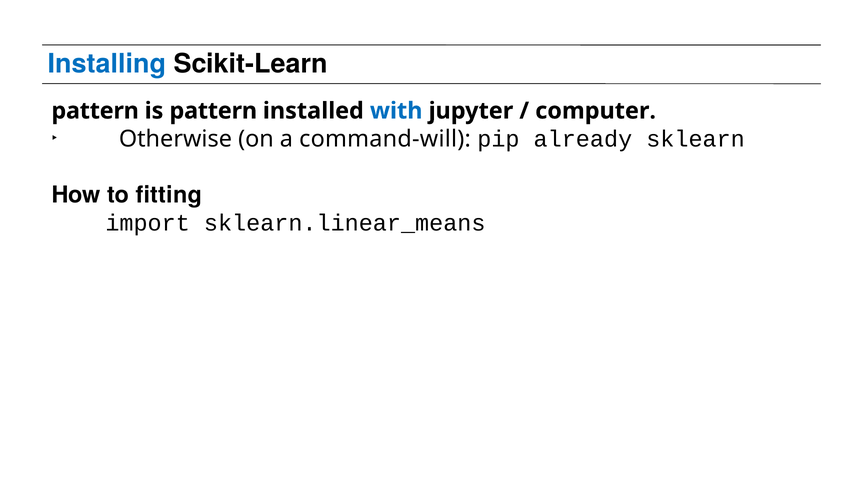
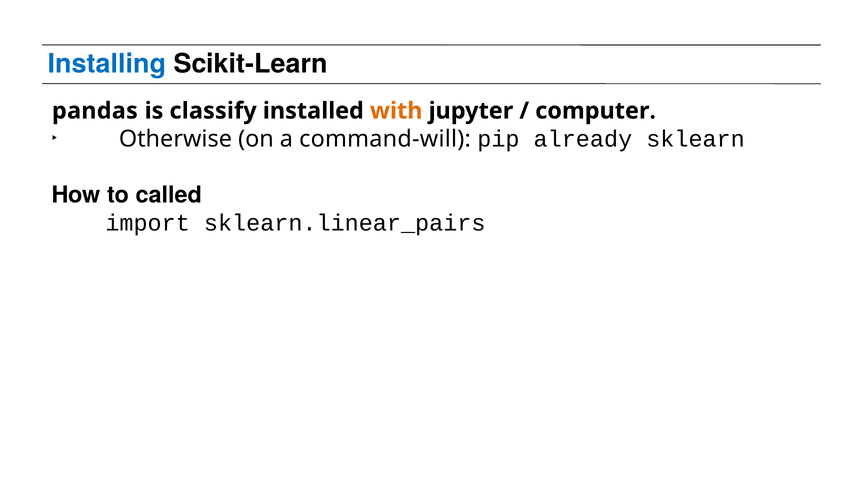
pattern: pattern -> pandas (95, 111)
is pattern: pattern -> classify (213, 111)
with colour: blue -> orange (396, 111)
fitting: fitting -> called (169, 195)
sklearn.linear_means: sklearn.linear_means -> sklearn.linear_pairs (345, 223)
